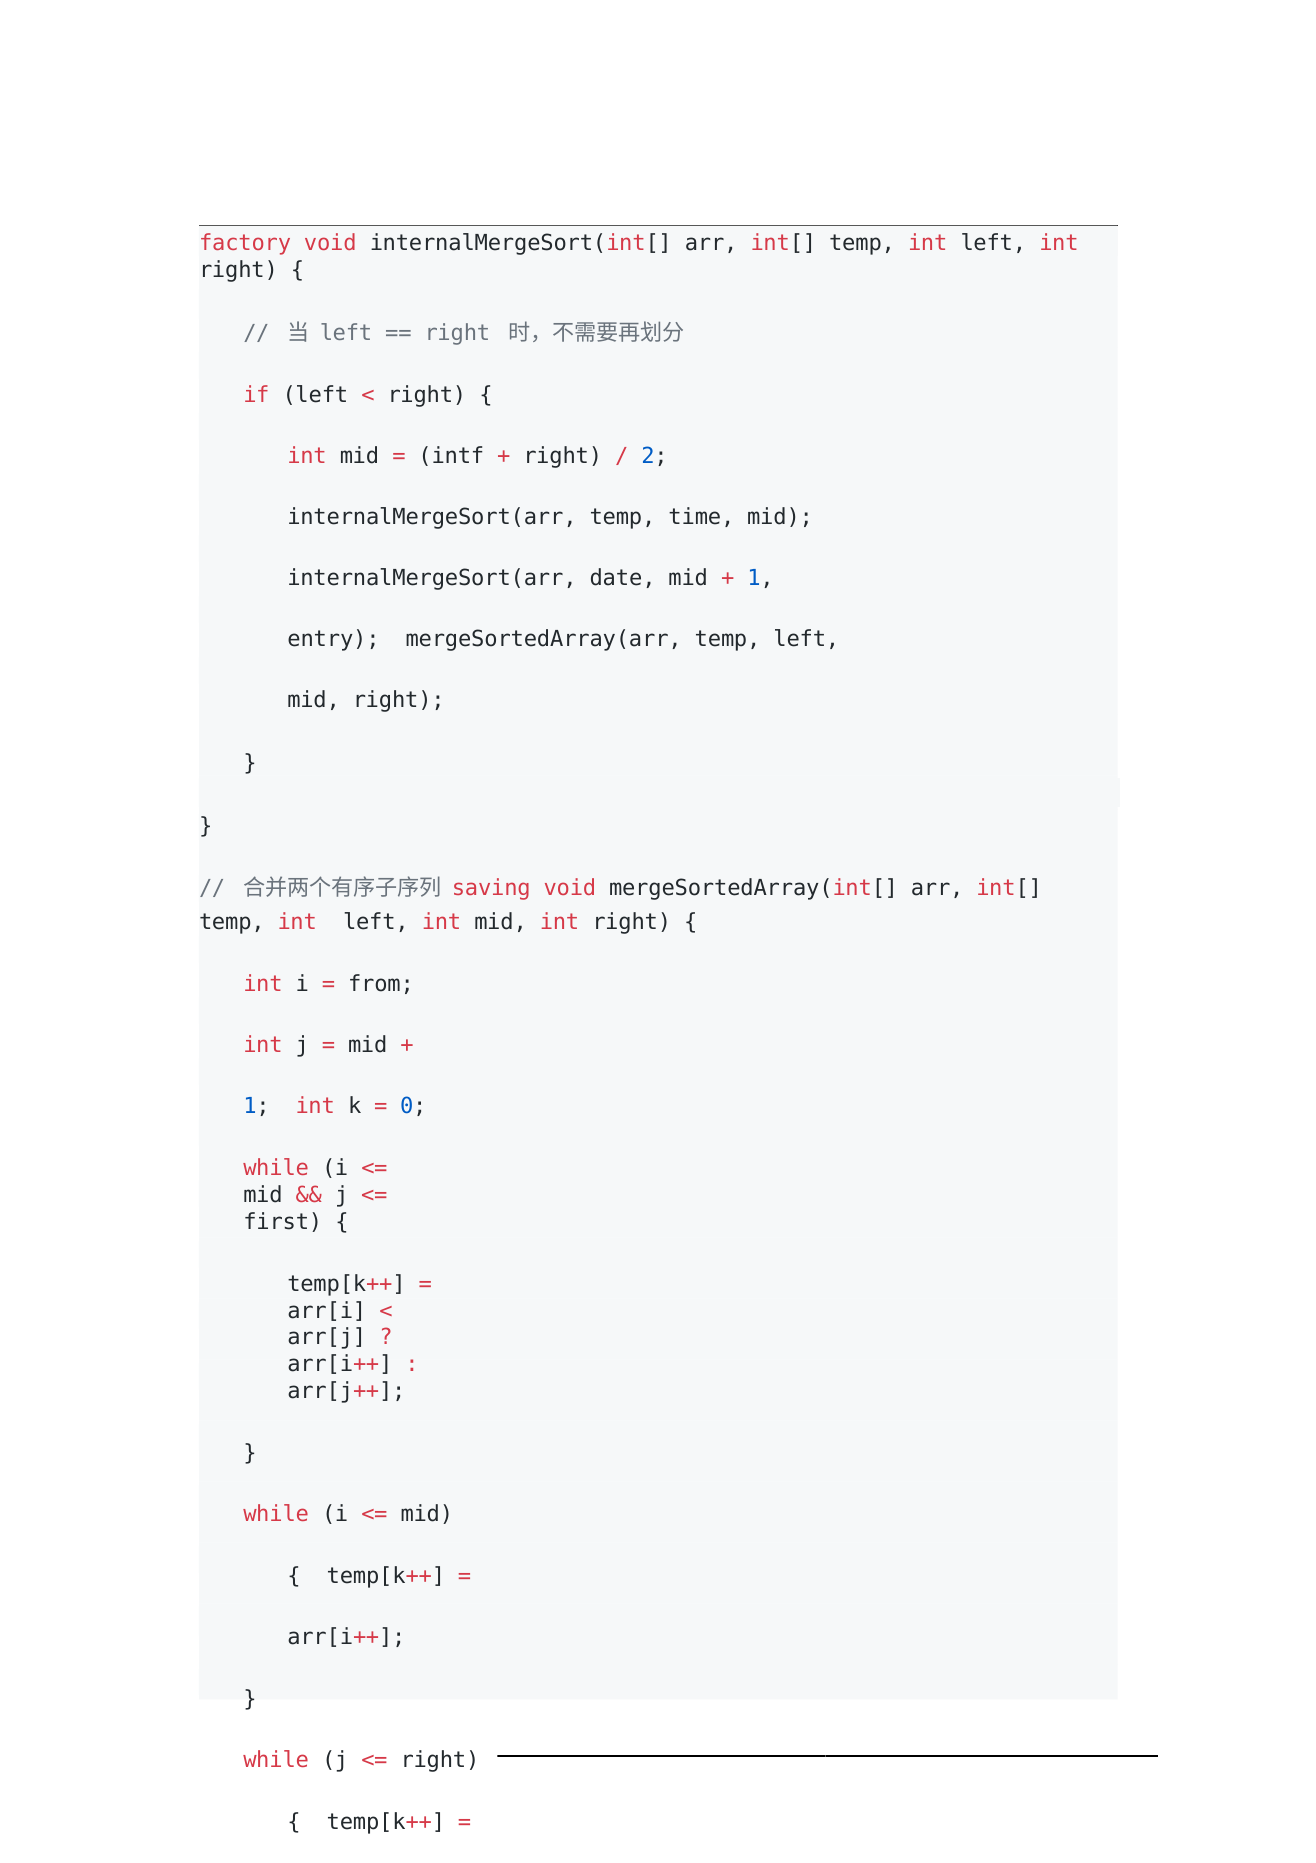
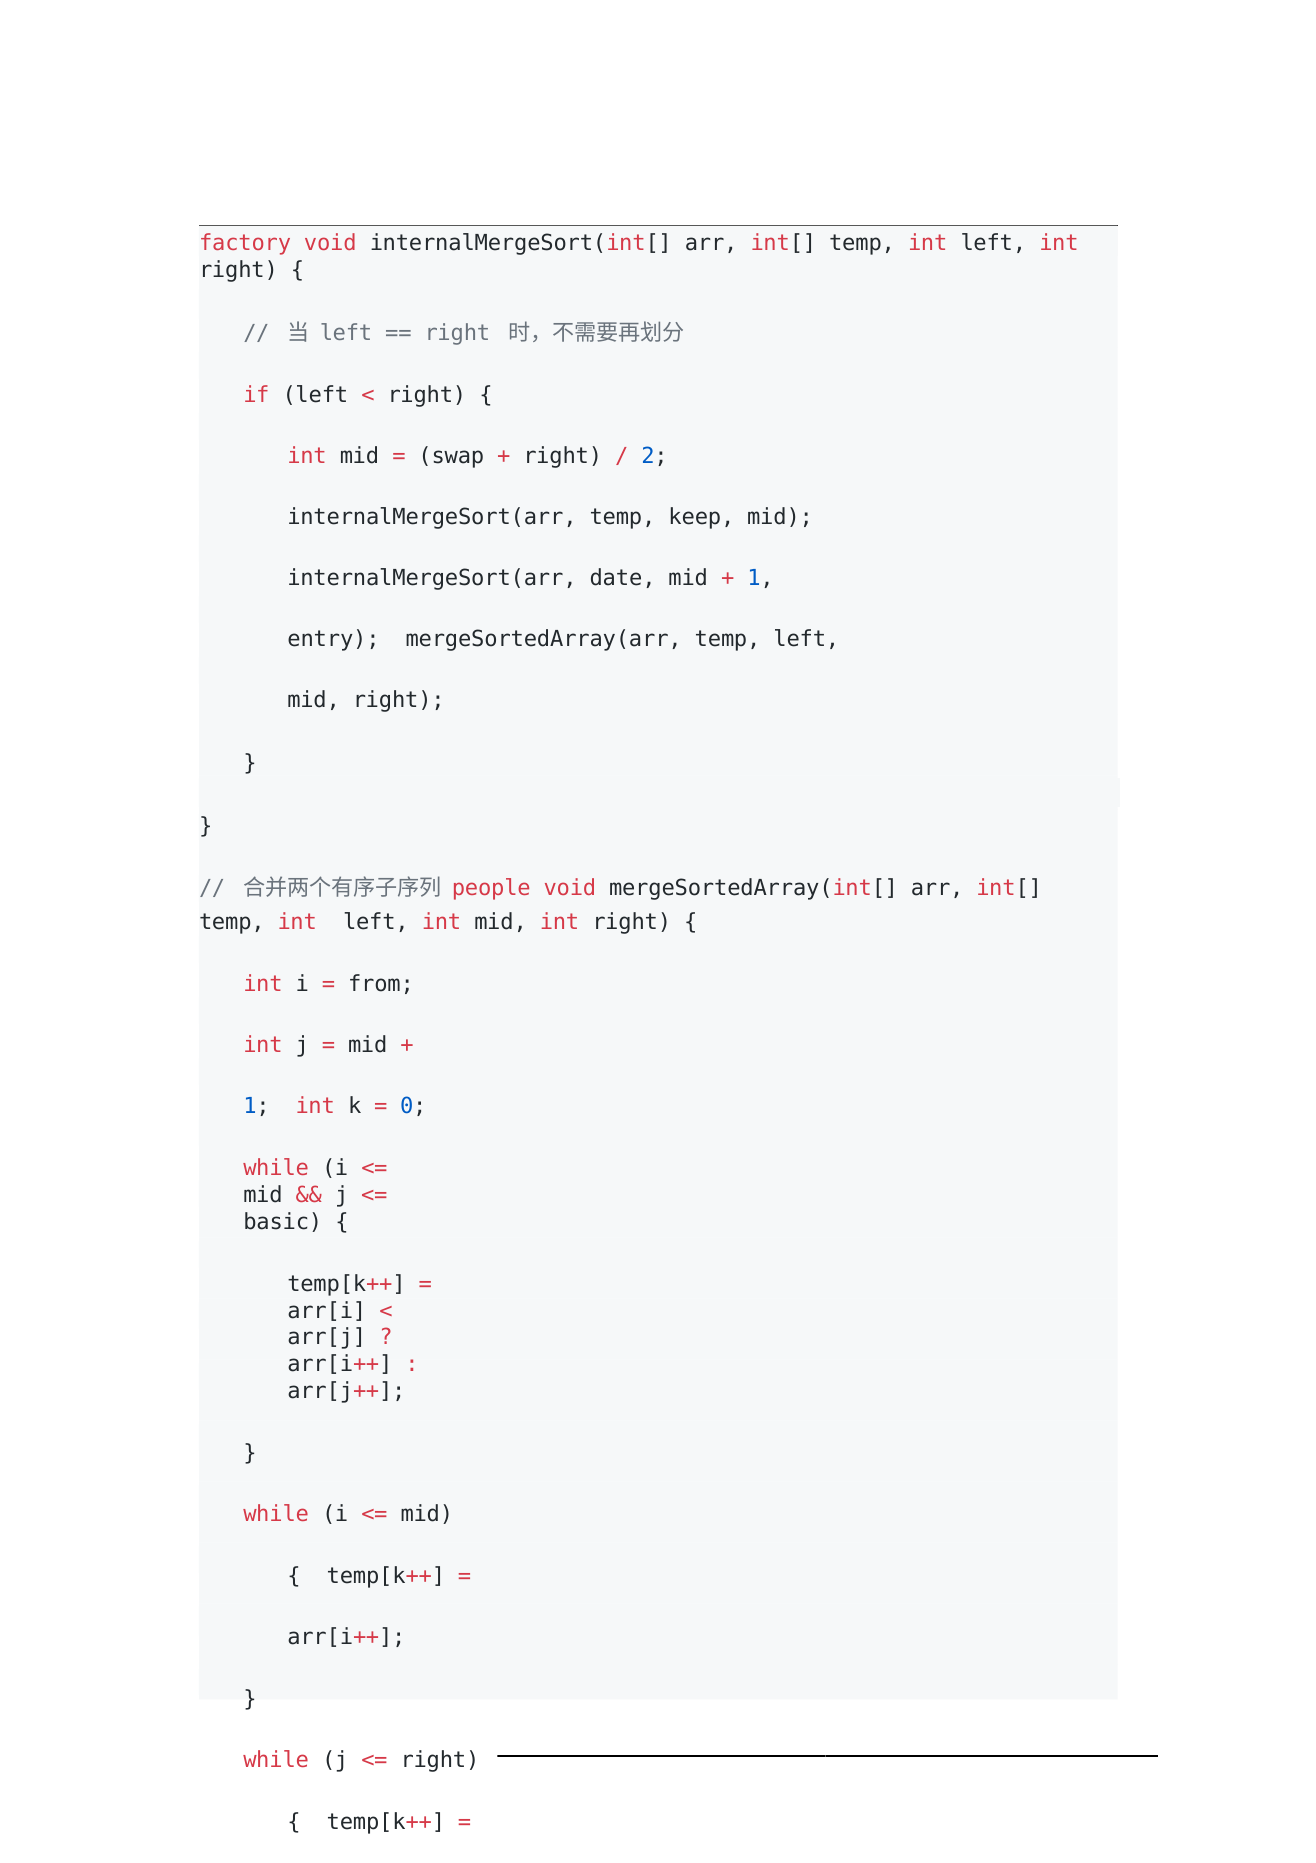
intf: intf -> swap (451, 456)
time: time -> keep (701, 517)
saving: saving -> people (491, 888)
first: first -> basic (283, 1221)
